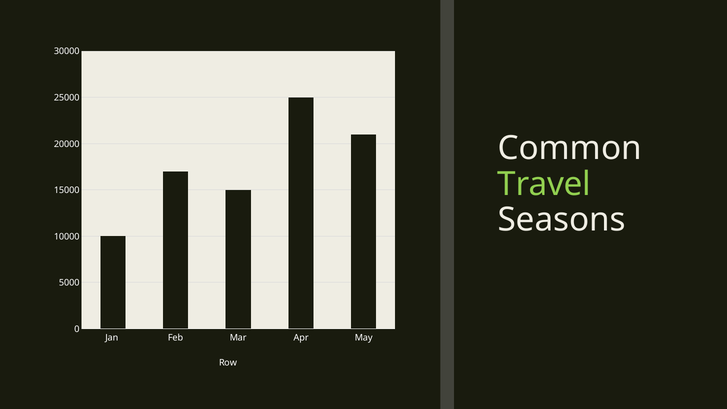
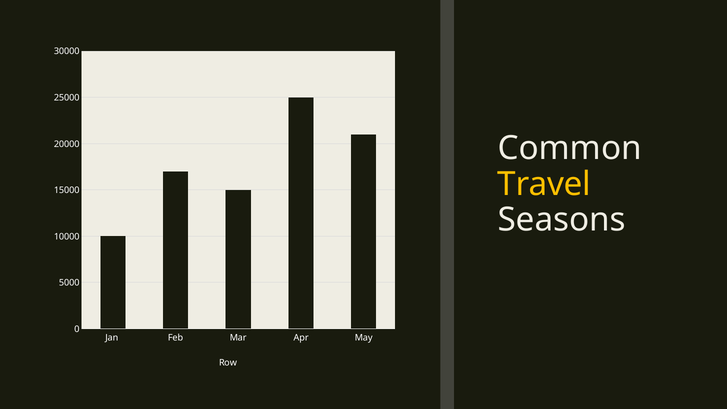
Travel colour: light green -> yellow (544, 184)
